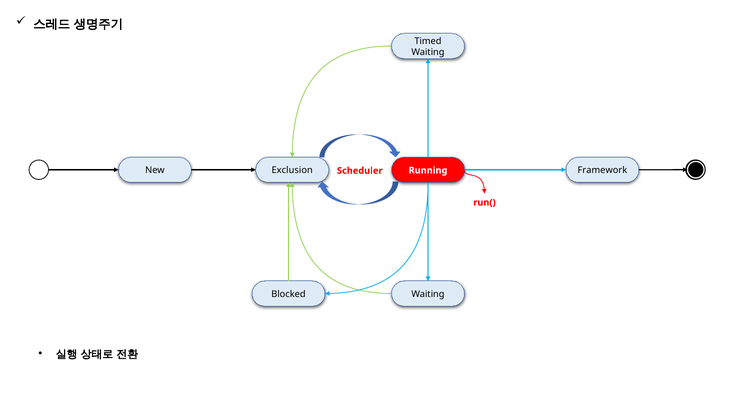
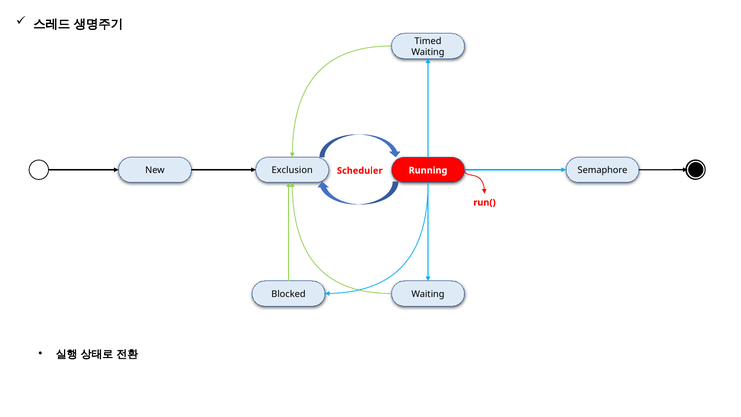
Framework: Framework -> Semaphore (602, 170)
